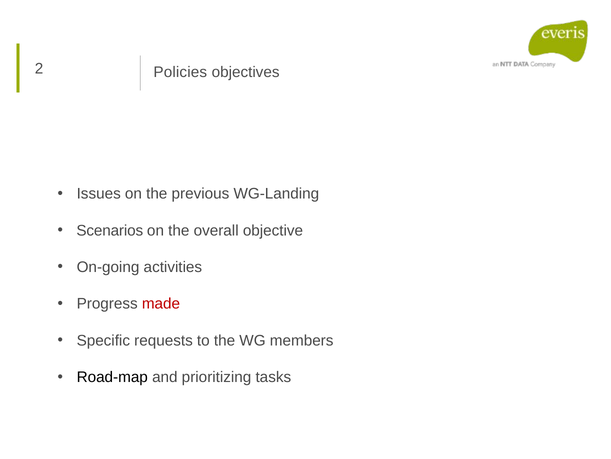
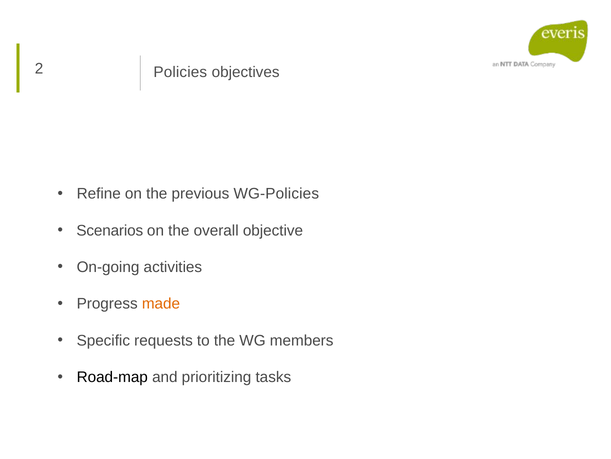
Issues: Issues -> Refine (99, 193)
WG-Landing: WG-Landing -> WG-Policies (276, 193)
made colour: red -> orange (161, 303)
